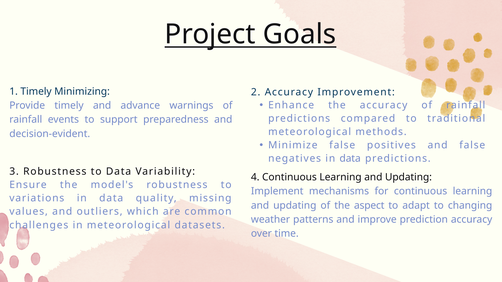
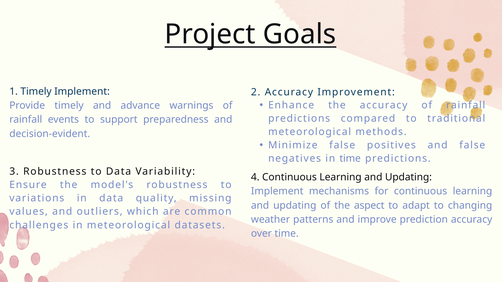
Timely Minimizing: Minimizing -> Implement (82, 92)
negatives in data: data -> time (350, 159)
